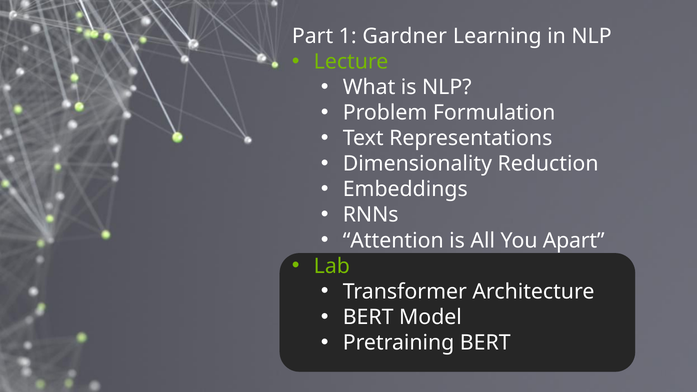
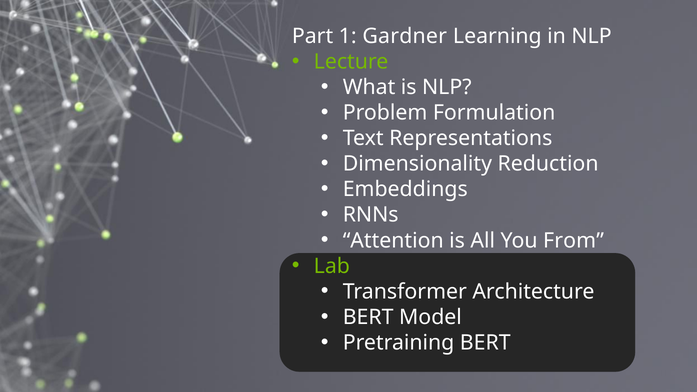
Apart: Apart -> From (574, 241)
